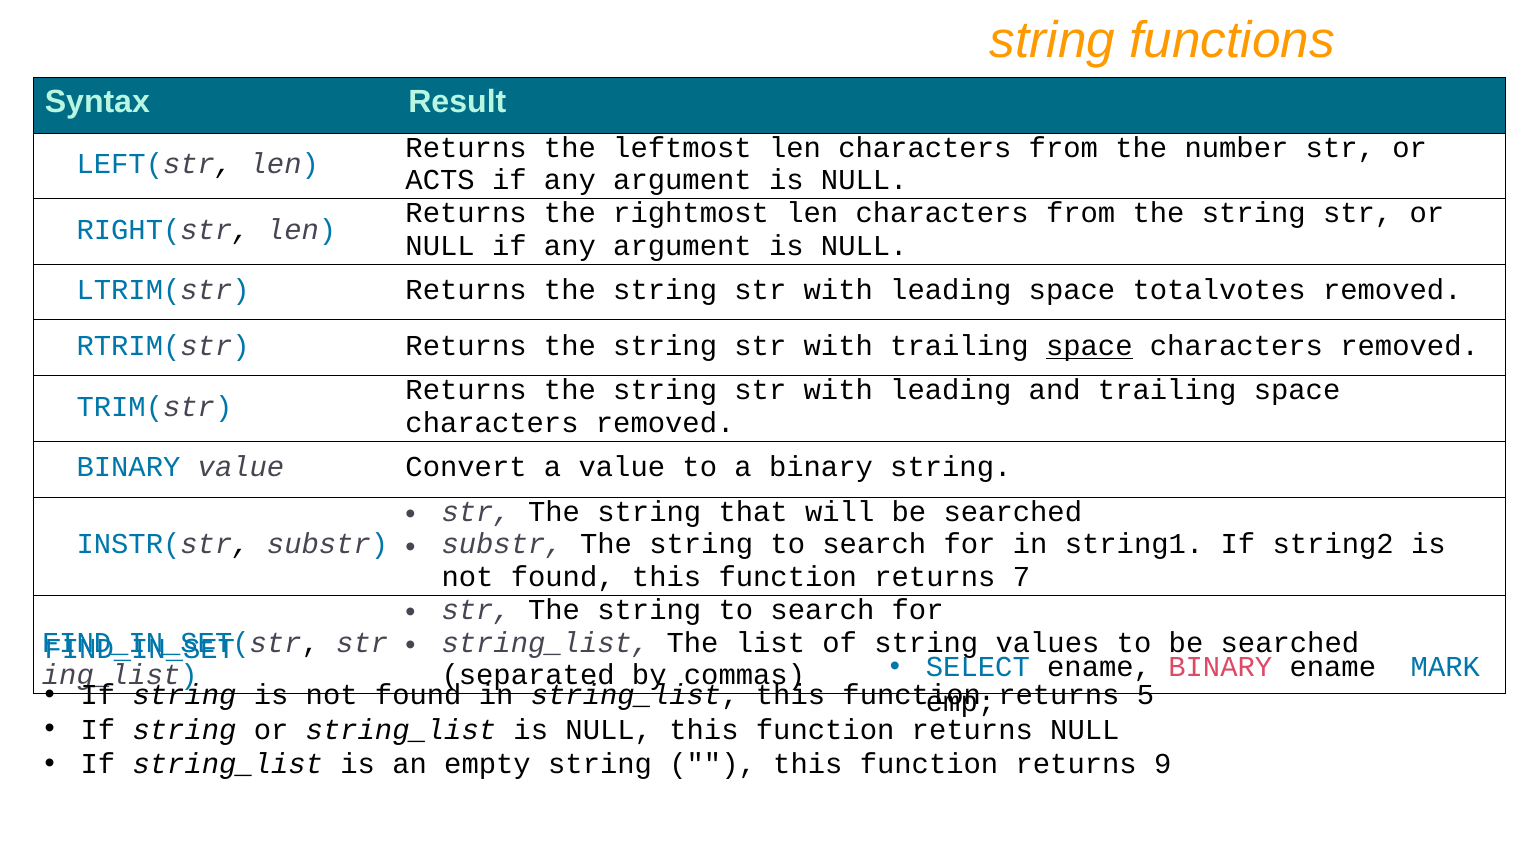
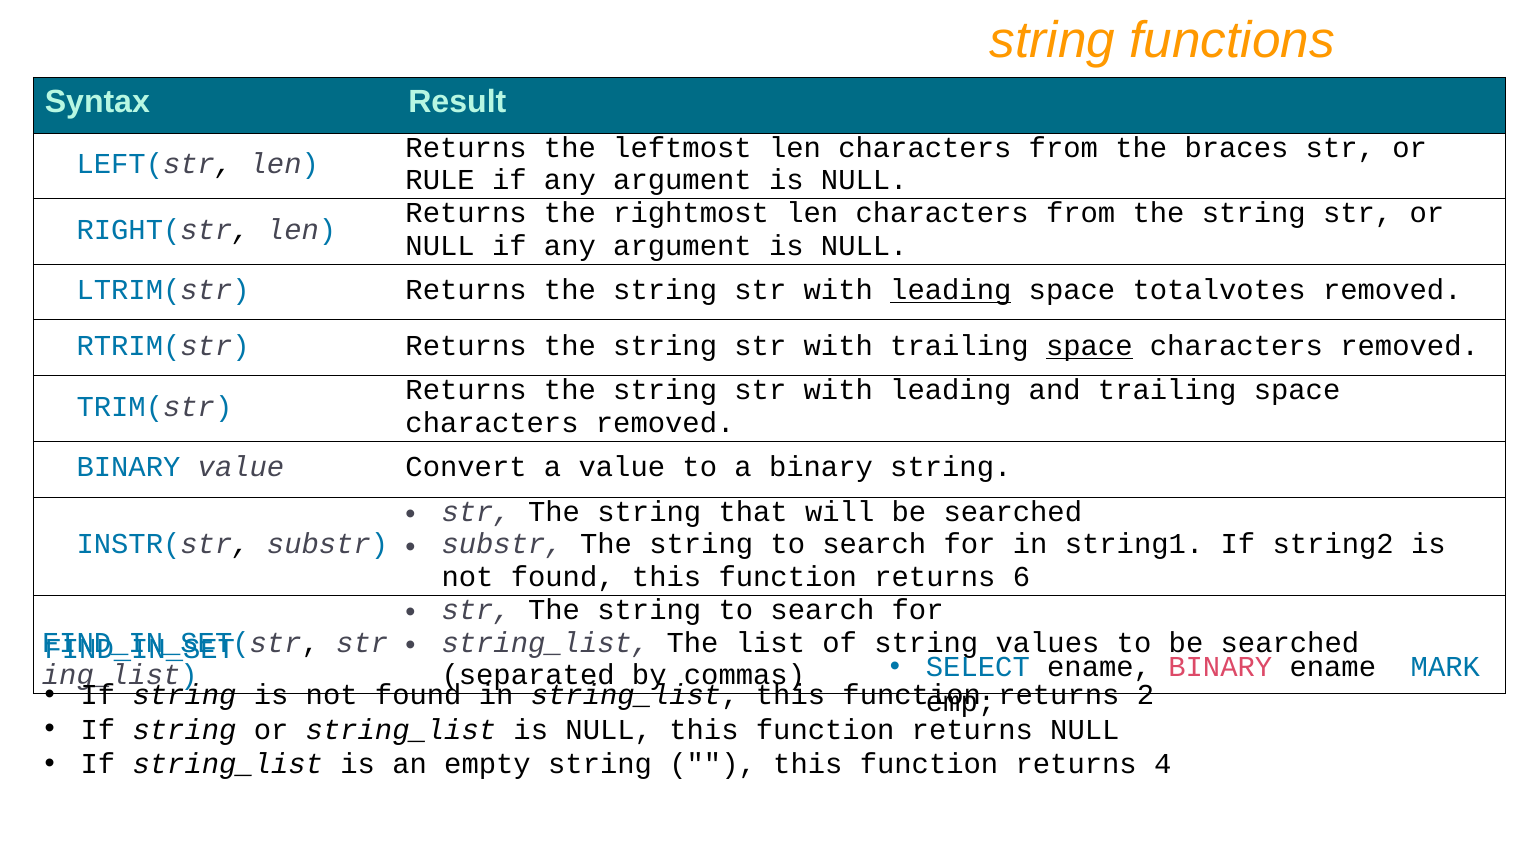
number: number -> braces (1236, 148)
ACTS: ACTS -> RULE (440, 180)
leading underline: none -> present (951, 290)
7: 7 -> 6 (1022, 577)
5: 5 -> 2 (1145, 695)
9: 9 -> 4 (1163, 764)
